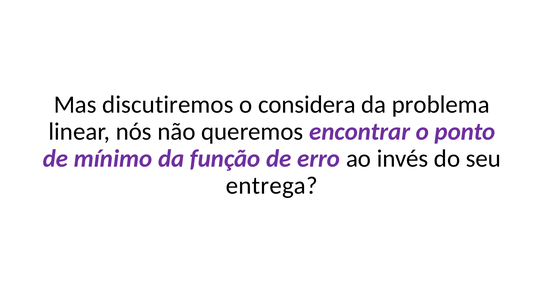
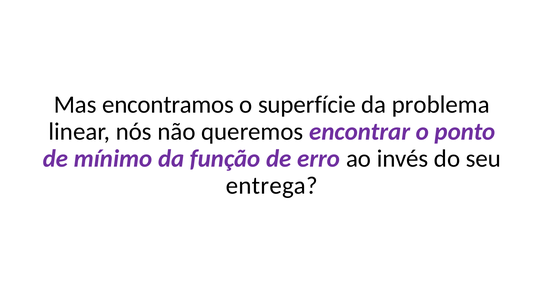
discutiremos: discutiremos -> encontramos (168, 105)
considera: considera -> superfície (307, 105)
